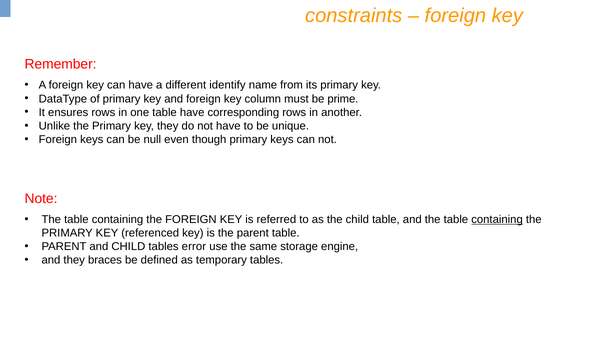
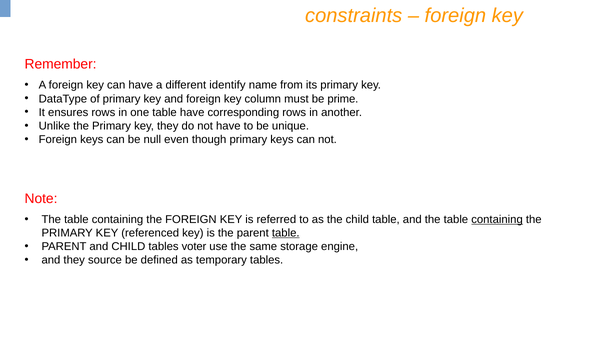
table underline: none -> present (286, 233)
error: error -> voter (194, 247)
braces: braces -> source (105, 260)
